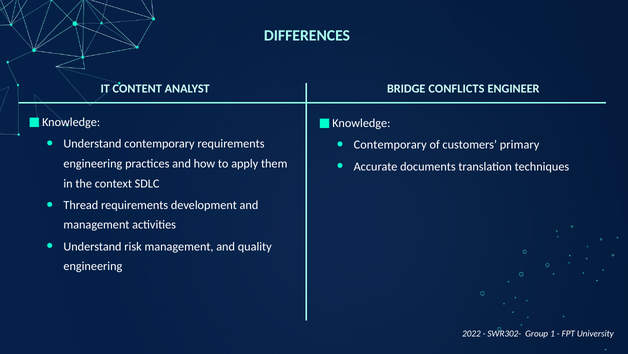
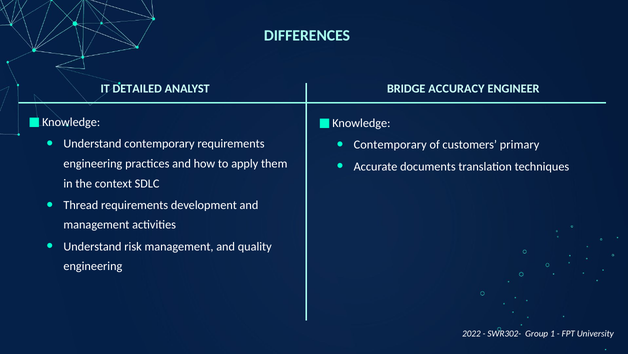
CONTENT: CONTENT -> DETAILED (137, 89)
CONFLICTS: CONFLICTS -> ACCURACY (456, 89)
